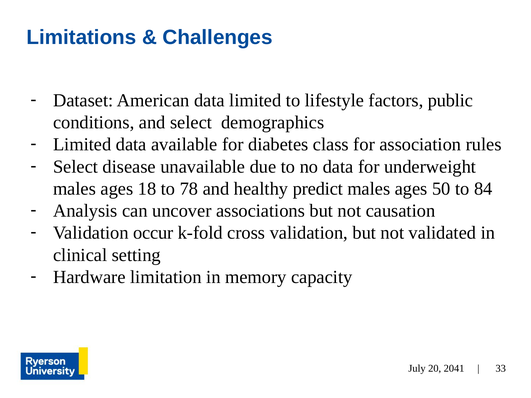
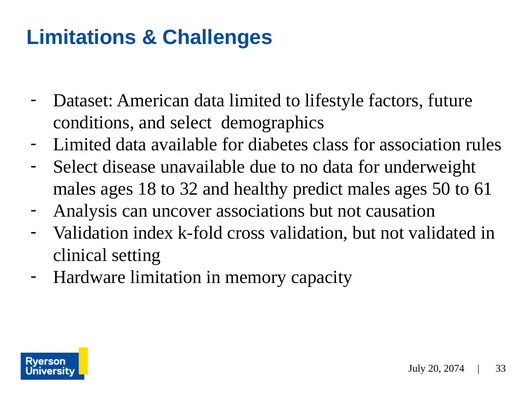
public: public -> future (450, 100)
78: 78 -> 32 (189, 189)
84: 84 -> 61 (483, 189)
occur: occur -> index (153, 233)
2041: 2041 -> 2074 (454, 369)
